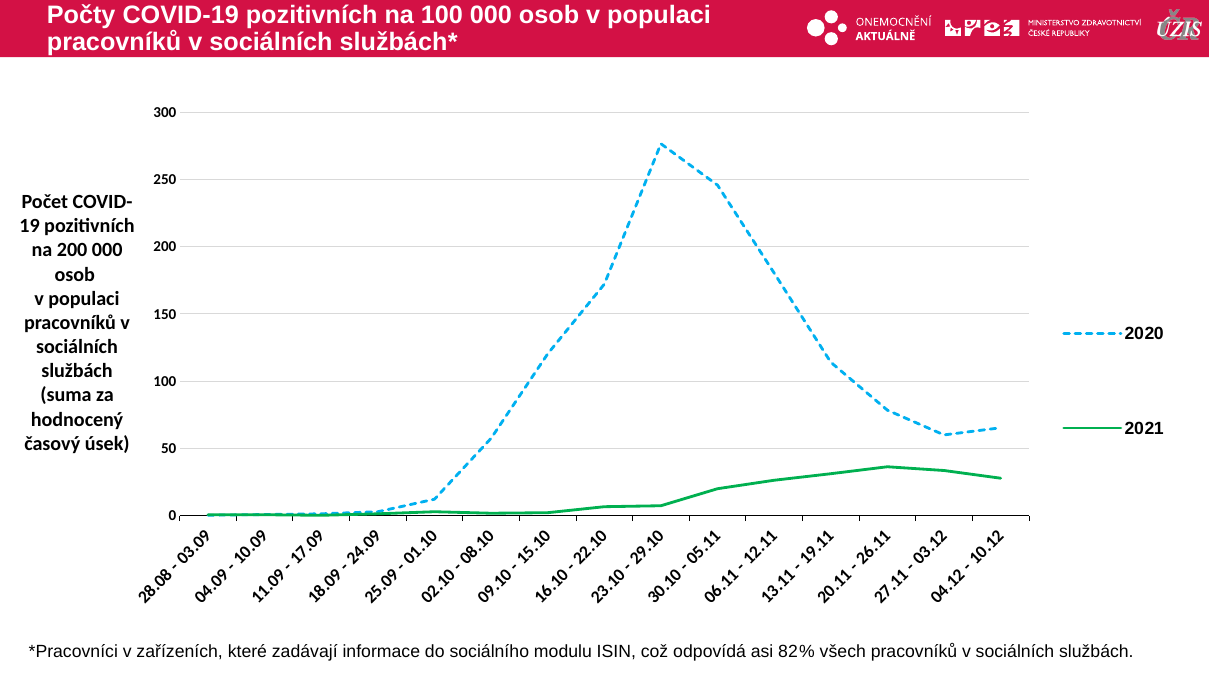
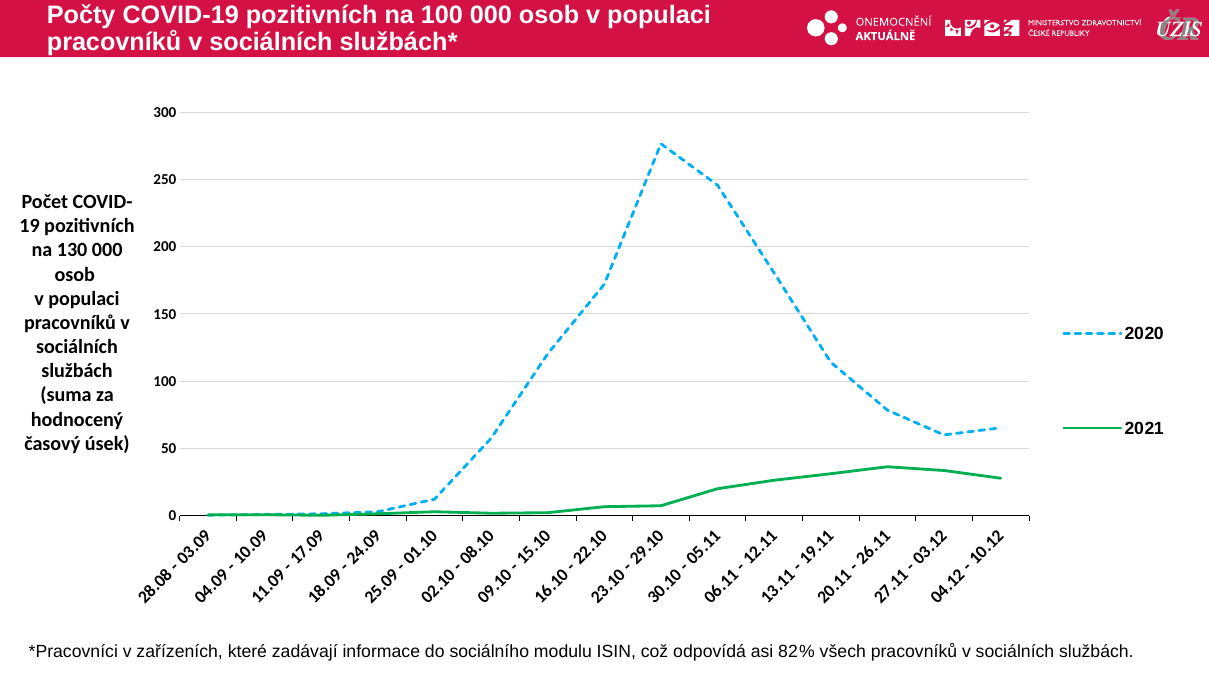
na 200: 200 -> 130 (72, 250)
